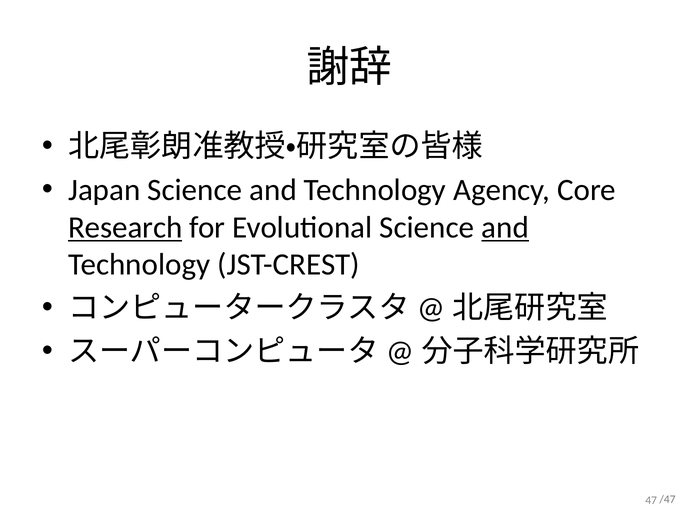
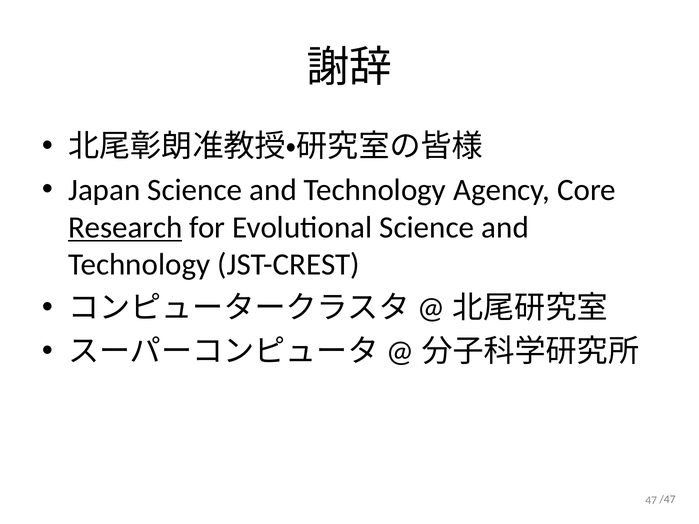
and underline: present -> none (505, 228)
